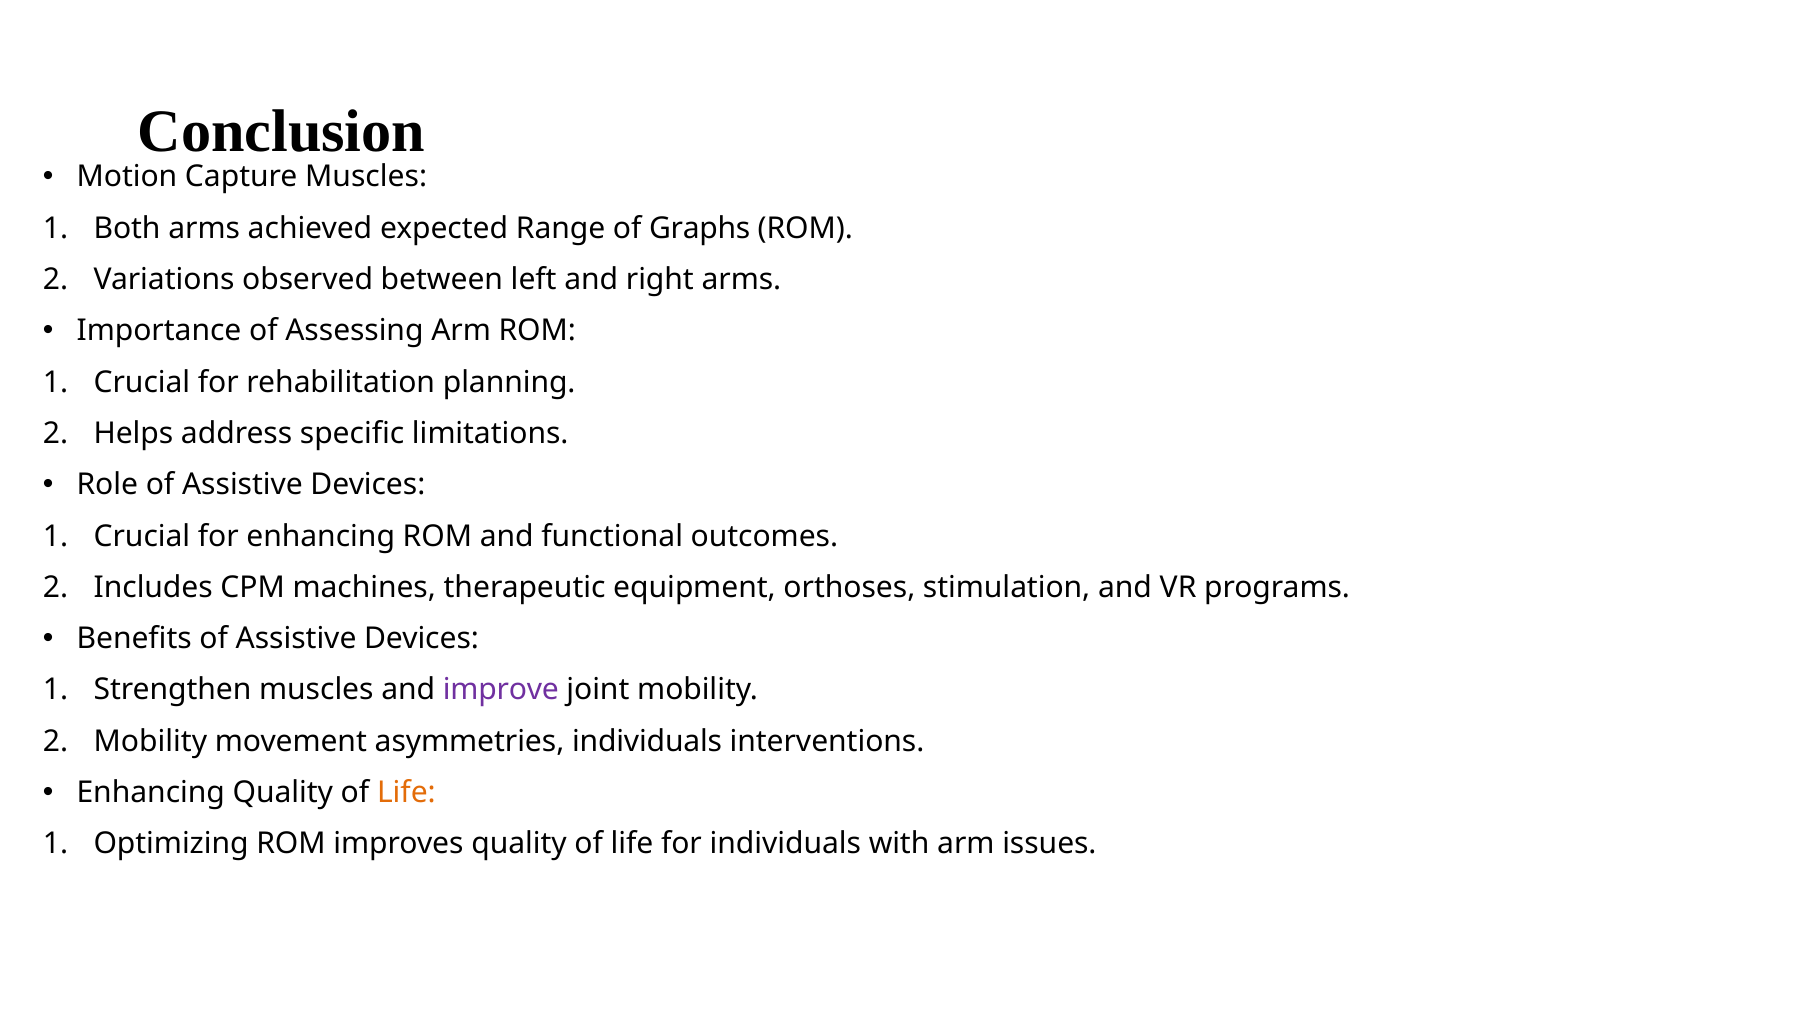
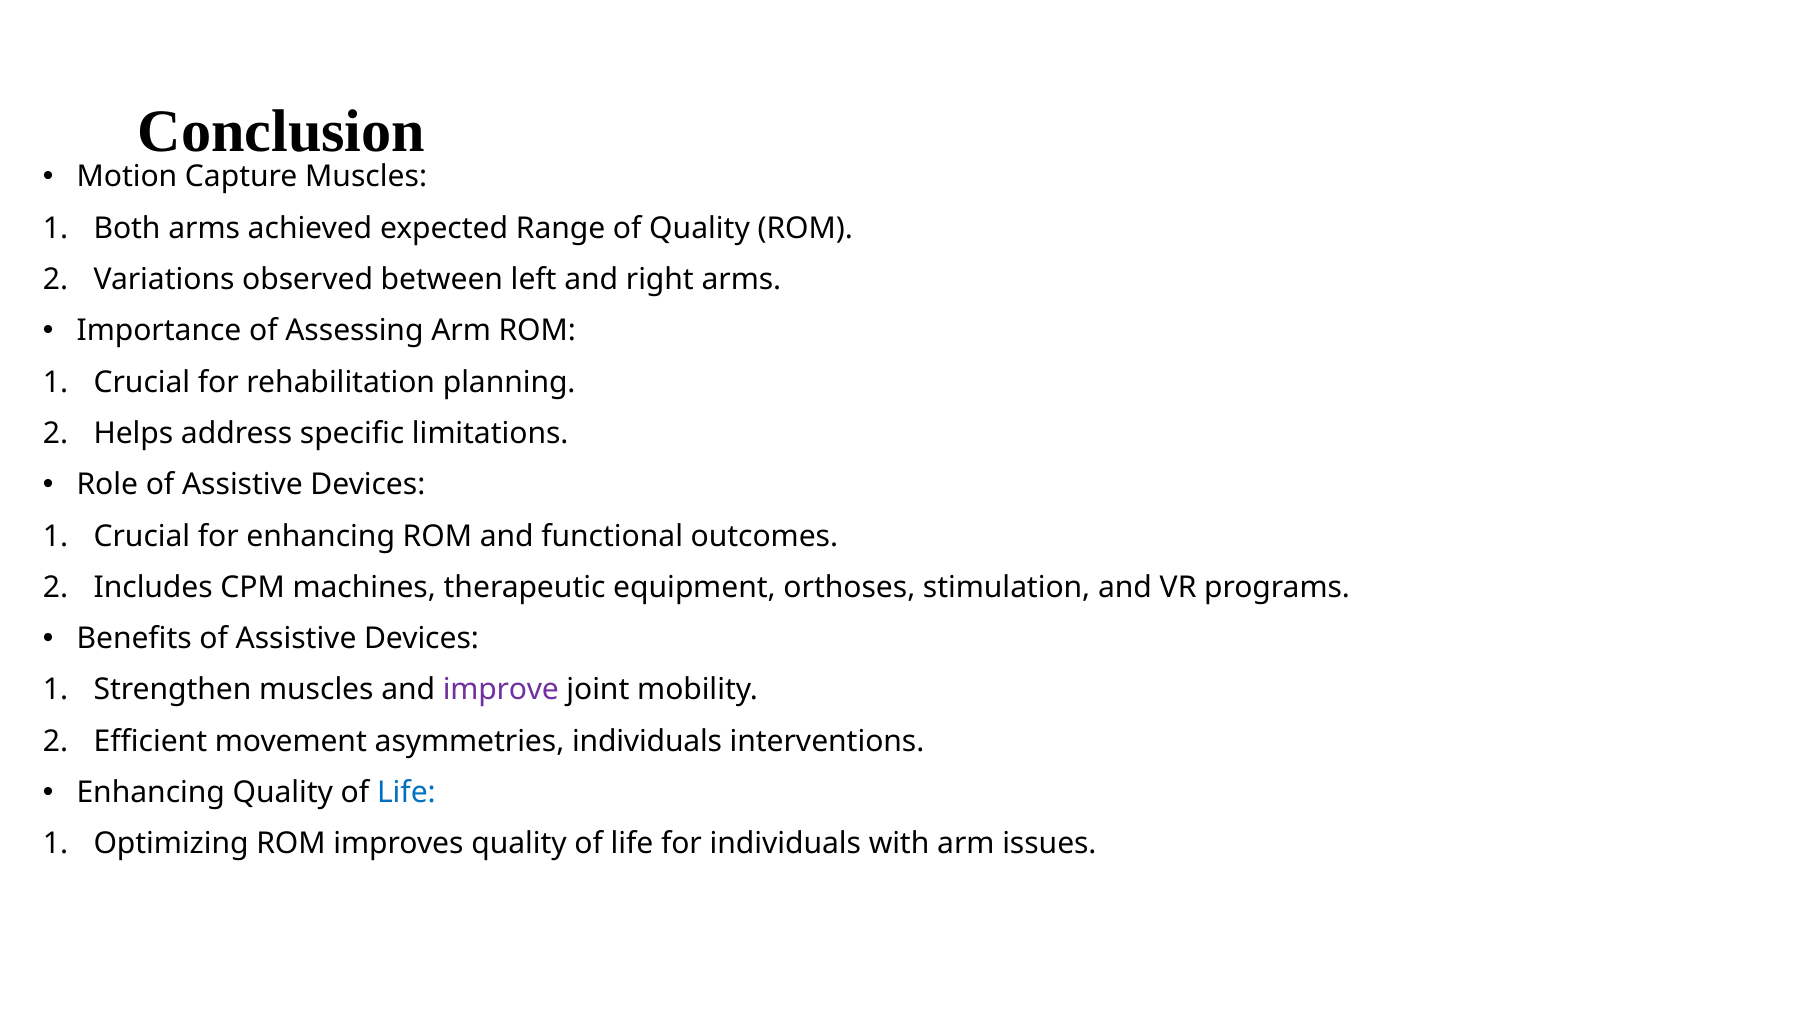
of Graphs: Graphs -> Quality (700, 228)
Mobility: Mobility -> Efficient (150, 741)
Life colour: orange -> blue (406, 793)
